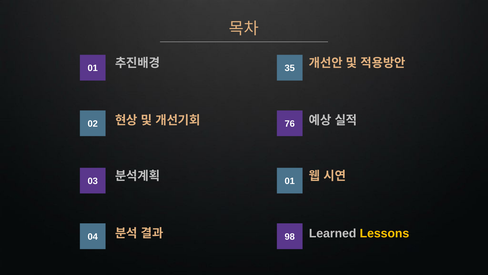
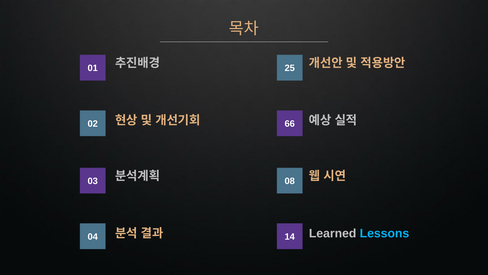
35: 35 -> 25 (290, 68)
76: 76 -> 66 (290, 124)
03 01: 01 -> 08 (290, 181)
Lessons colour: yellow -> light blue (384, 233)
98: 98 -> 14 (290, 236)
